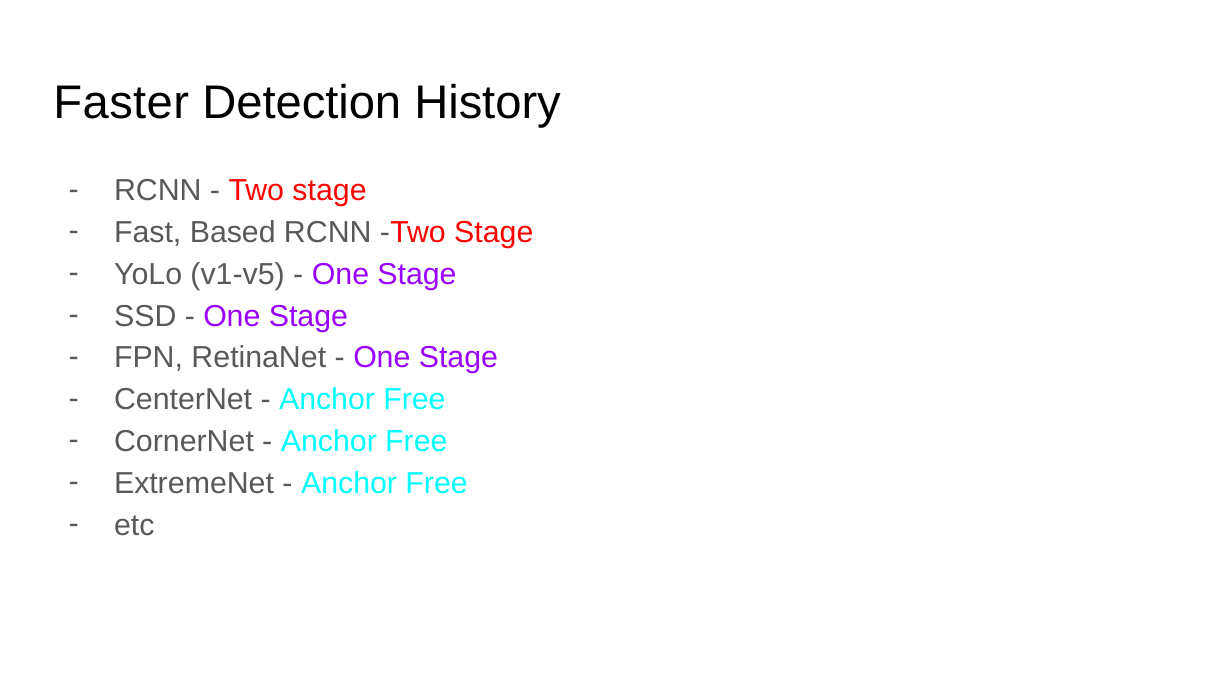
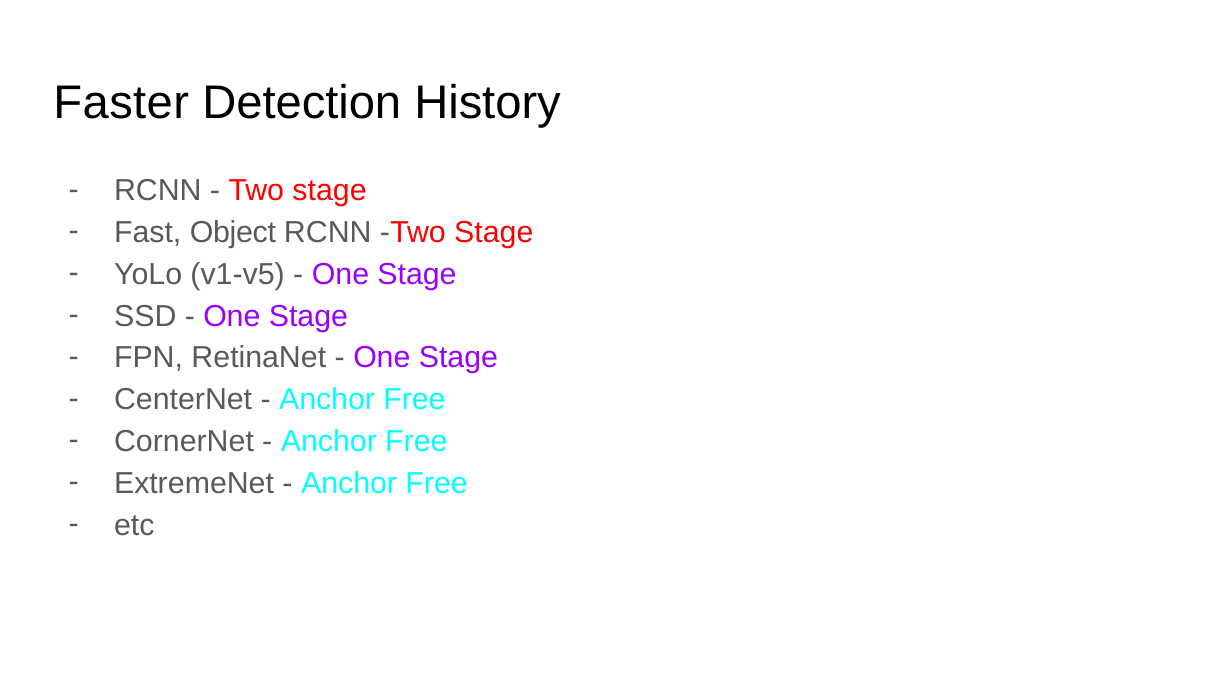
Based: Based -> Object (233, 233)
